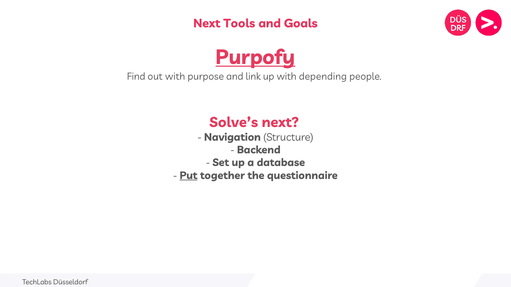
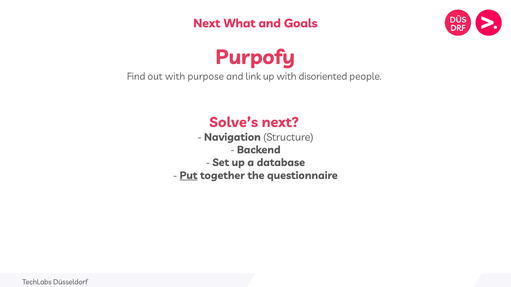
Tools: Tools -> What (239, 24)
Purpofy underline: present -> none (255, 57)
depending: depending -> disoriented (323, 77)
